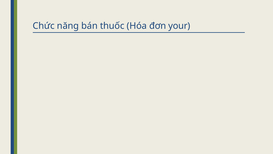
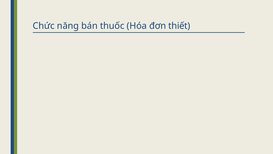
your: your -> thiết (179, 26)
